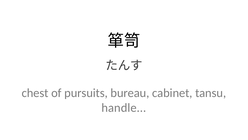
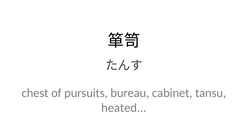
handle: handle -> heated (124, 107)
